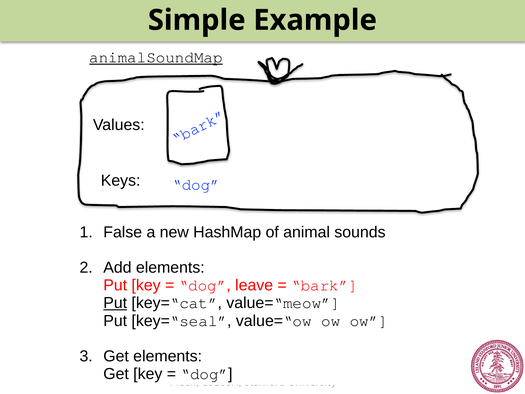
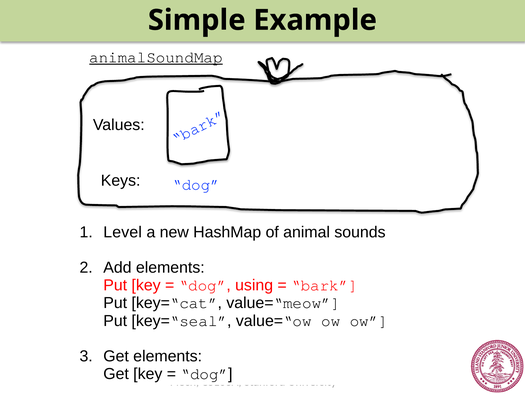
False: False -> Level (123, 232)
leave: leave -> using (254, 285)
Put underline: present -> none (115, 303)
